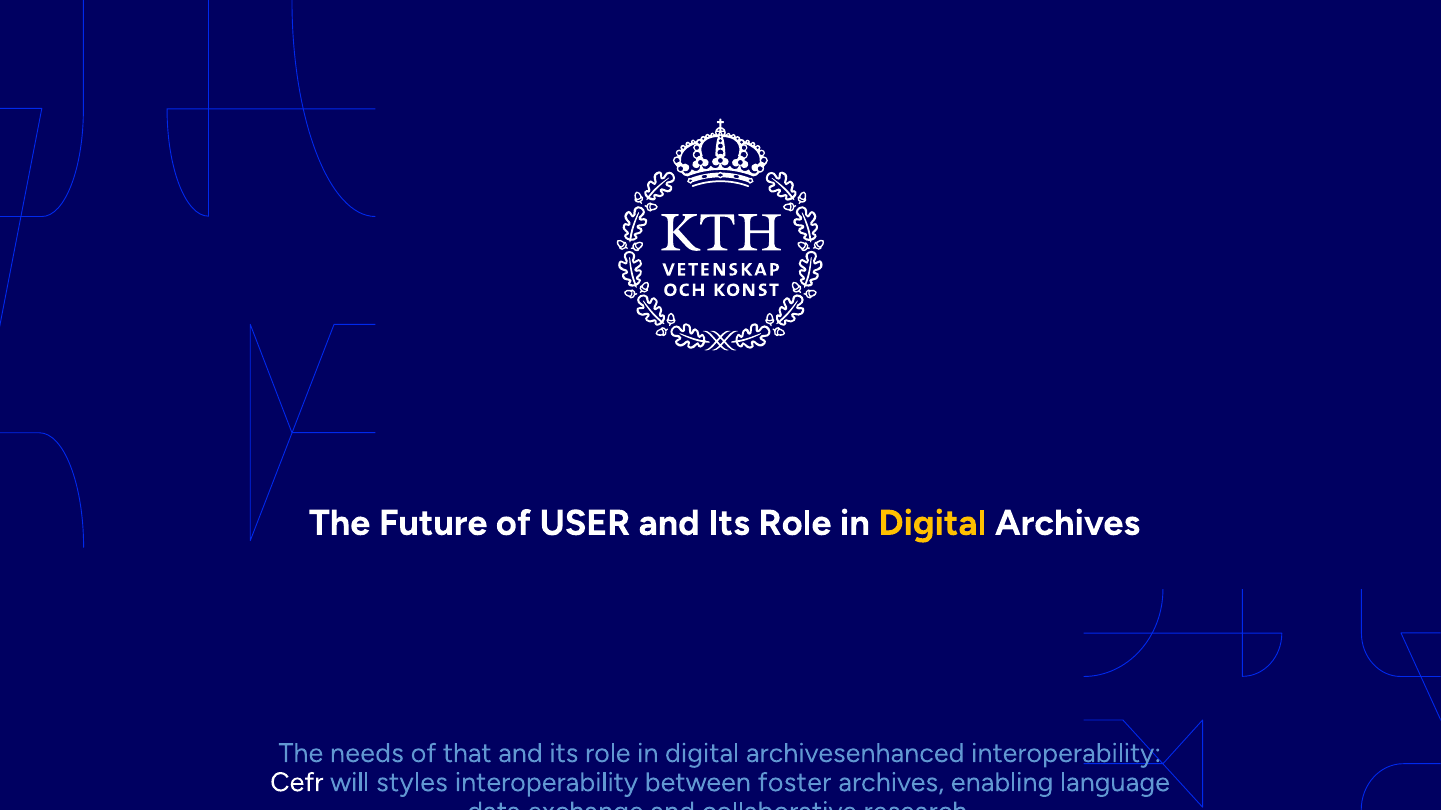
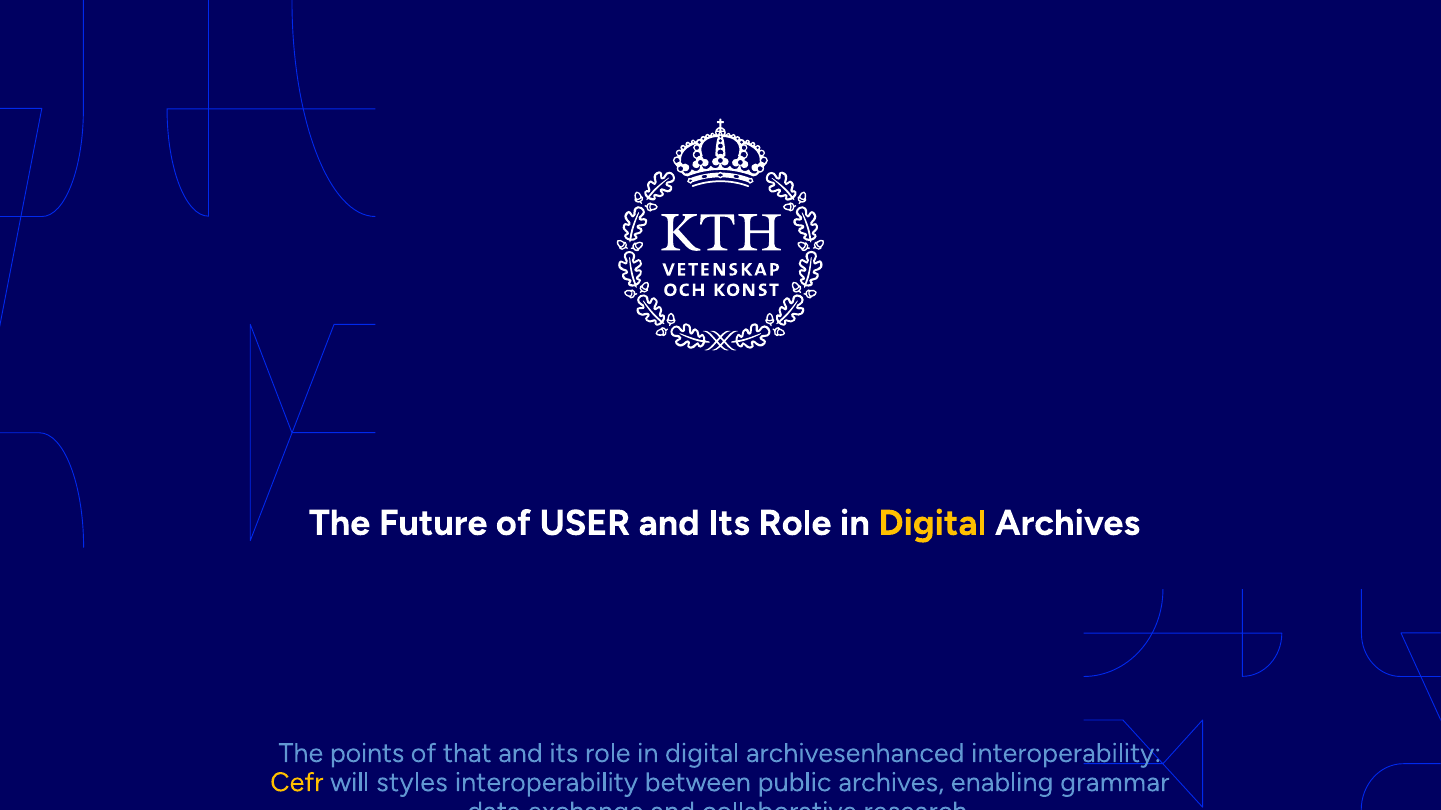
needs: needs -> points (367, 754)
Cefr colour: white -> yellow (297, 783)
between foster: foster -> public (795, 783)
language: language -> grammar (1115, 783)
